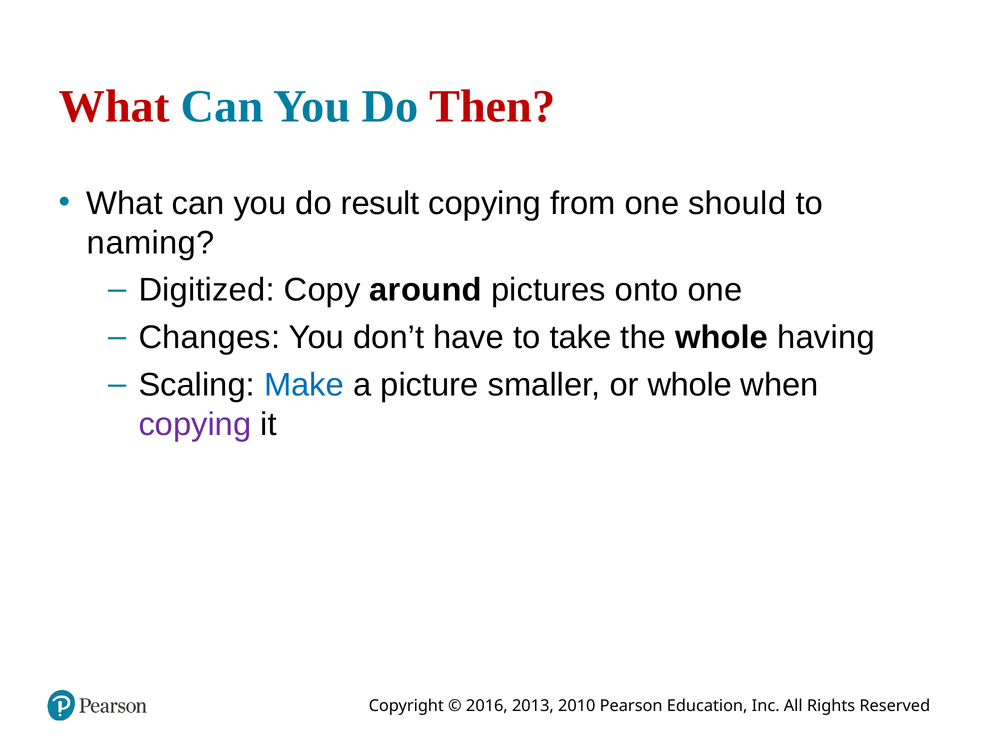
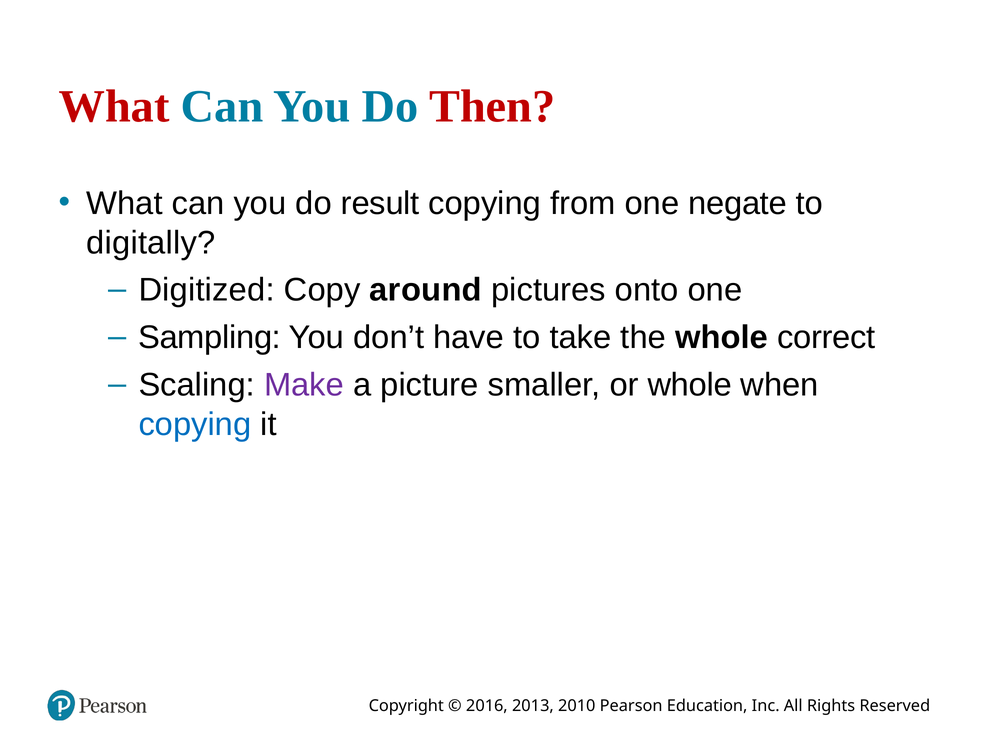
should: should -> negate (738, 204)
naming: naming -> digitally (151, 243)
Changes: Changes -> Sampling (210, 338)
having: having -> correct (826, 338)
Make colour: blue -> purple (304, 385)
copying colour: purple -> blue (195, 425)
